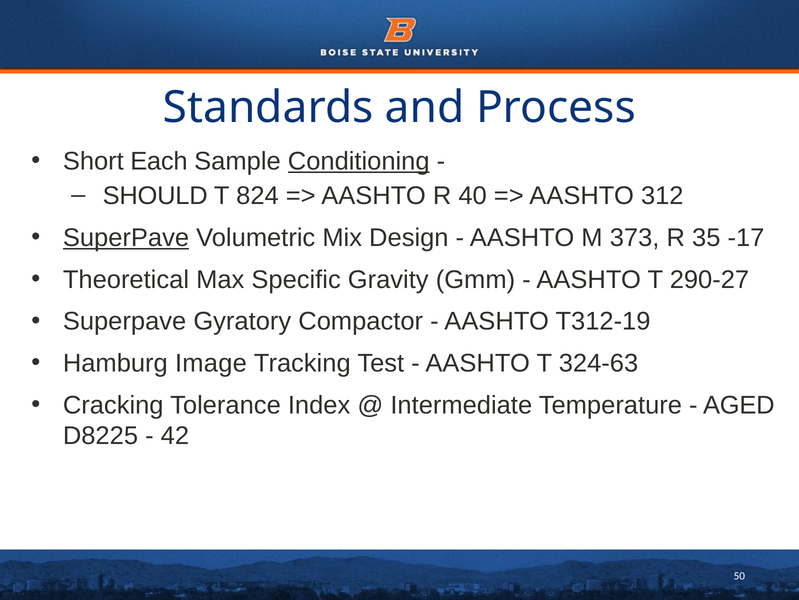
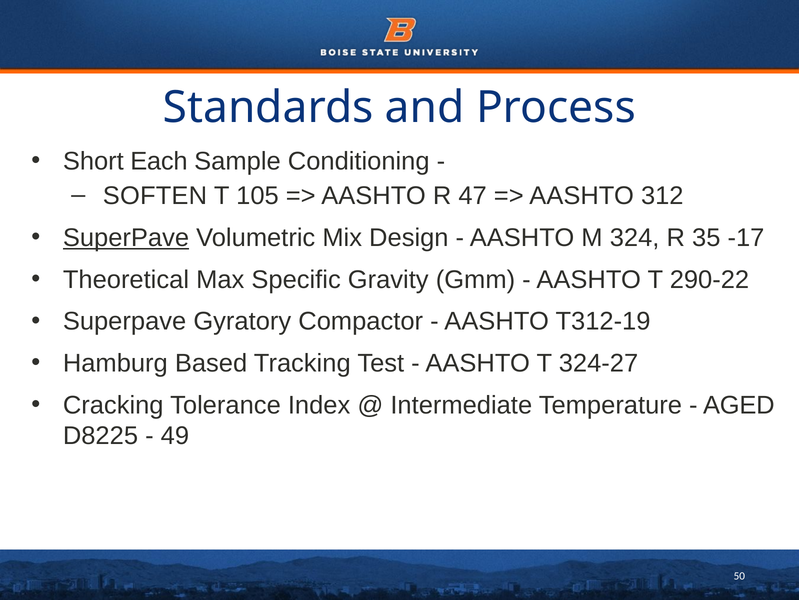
Conditioning underline: present -> none (359, 161)
SHOULD: SHOULD -> SOFTEN (155, 196)
824: 824 -> 105 (257, 196)
40: 40 -> 47 (473, 196)
373: 373 -> 324 (635, 237)
290-27: 290-27 -> 290-22 (709, 279)
Image: Image -> Based (211, 363)
324-63: 324-63 -> 324-27 (599, 363)
42: 42 -> 49 (175, 435)
